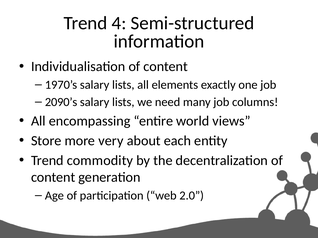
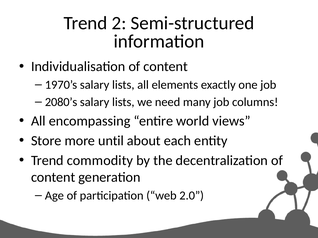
4: 4 -> 2 (119, 23)
2090’s: 2090’s -> 2080’s (61, 102)
very: very -> until (111, 141)
